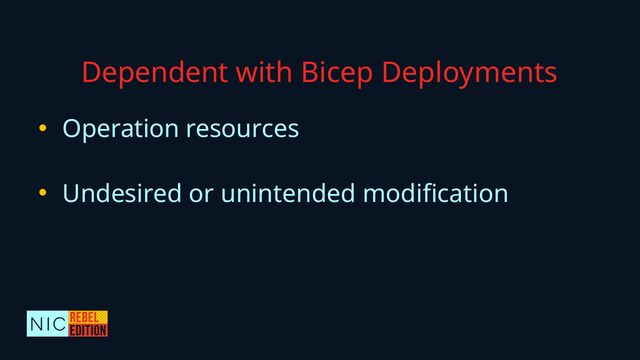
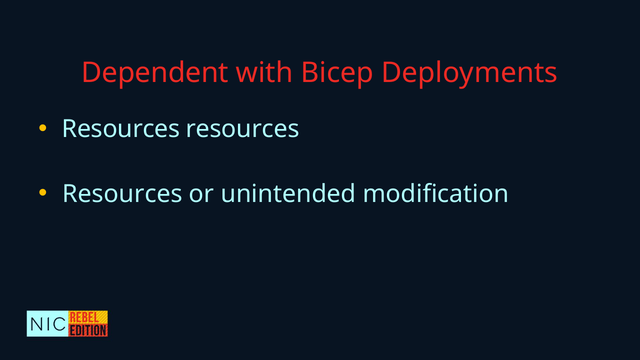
Operation: Operation -> Resources (121, 129)
Undesired: Undesired -> Resources (122, 194)
